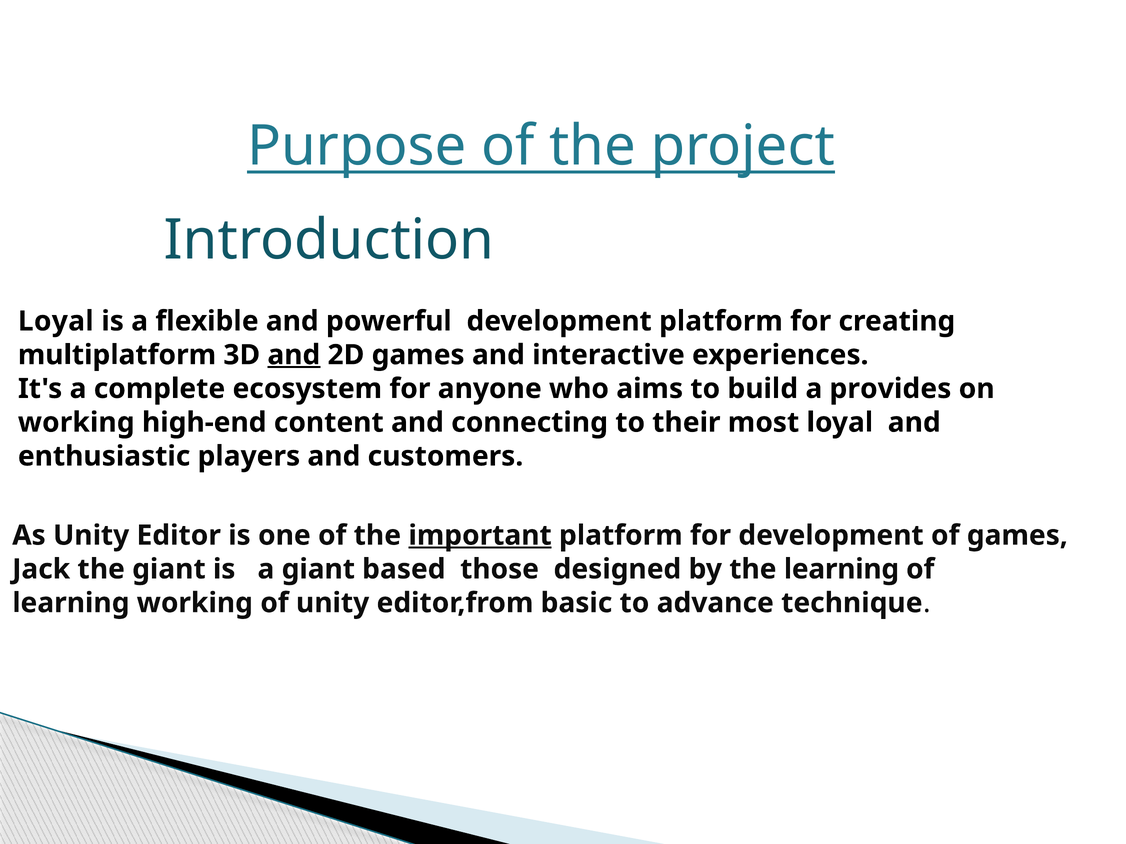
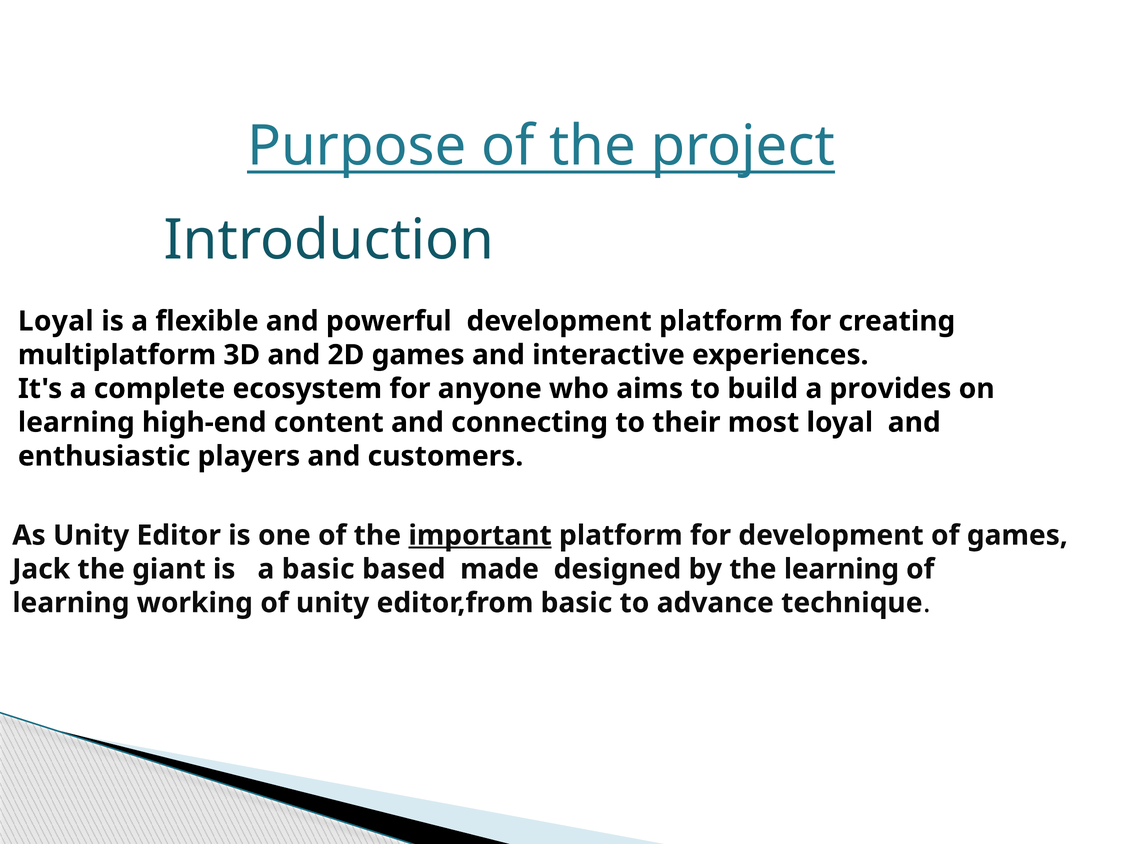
and underline: present -> none (294, 355)
working: working -> learning (76, 423)
a giant: giant -> basic (318, 569)
those: those -> made (500, 569)
